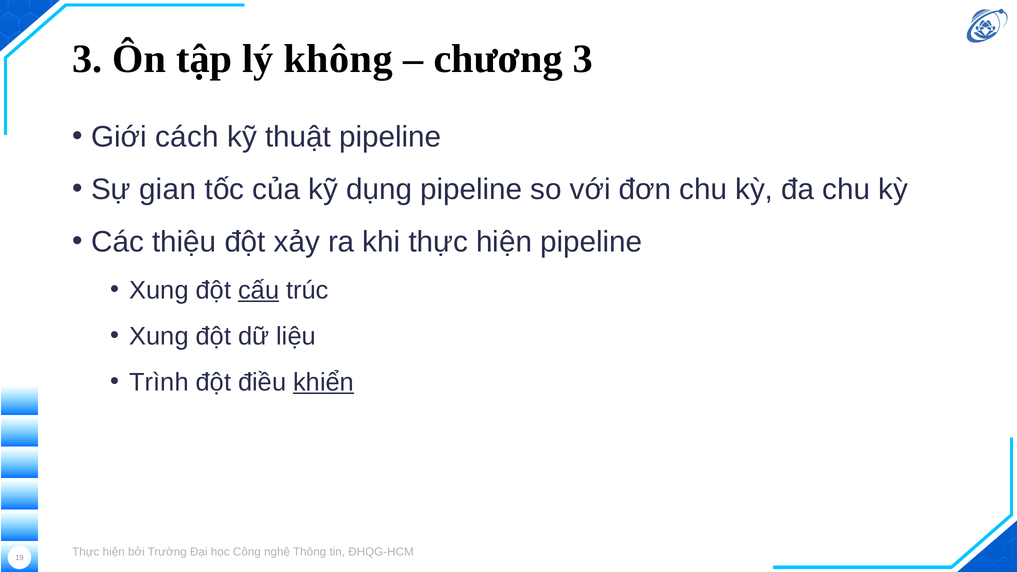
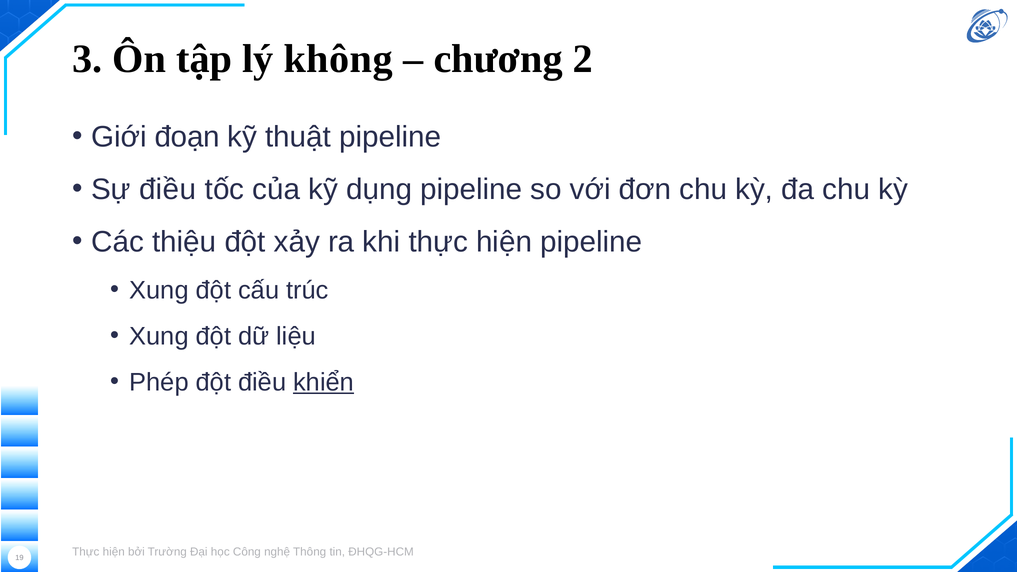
chương 3: 3 -> 2 (583, 59)
cách: cách -> đoạn (187, 137)
Sự gian: gian -> điều (168, 190)
cấu underline: present -> none (259, 290)
Trình: Trình -> Phép (159, 382)
